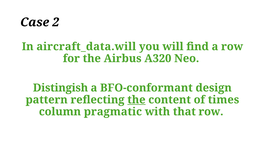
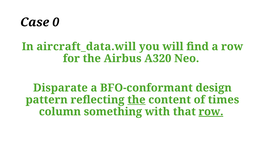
2: 2 -> 0 (56, 22)
Distingish: Distingish -> Disparate (60, 88)
pragmatic: pragmatic -> something (113, 112)
row underline: none -> present (211, 112)
